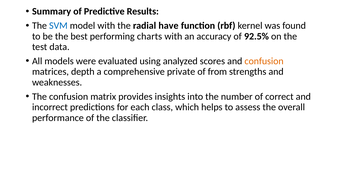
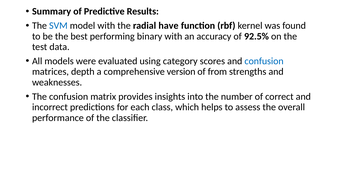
charts: charts -> binary (150, 36)
analyzed: analyzed -> category (180, 61)
confusion colour: orange -> blue (264, 61)
private: private -> version (181, 72)
